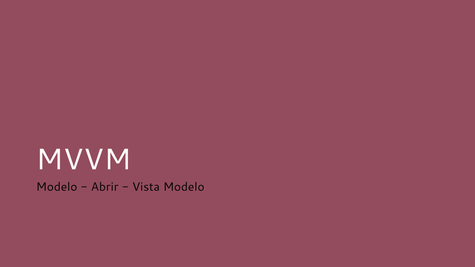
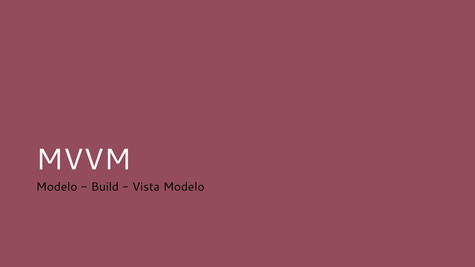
Abrir: Abrir -> Build (105, 187)
